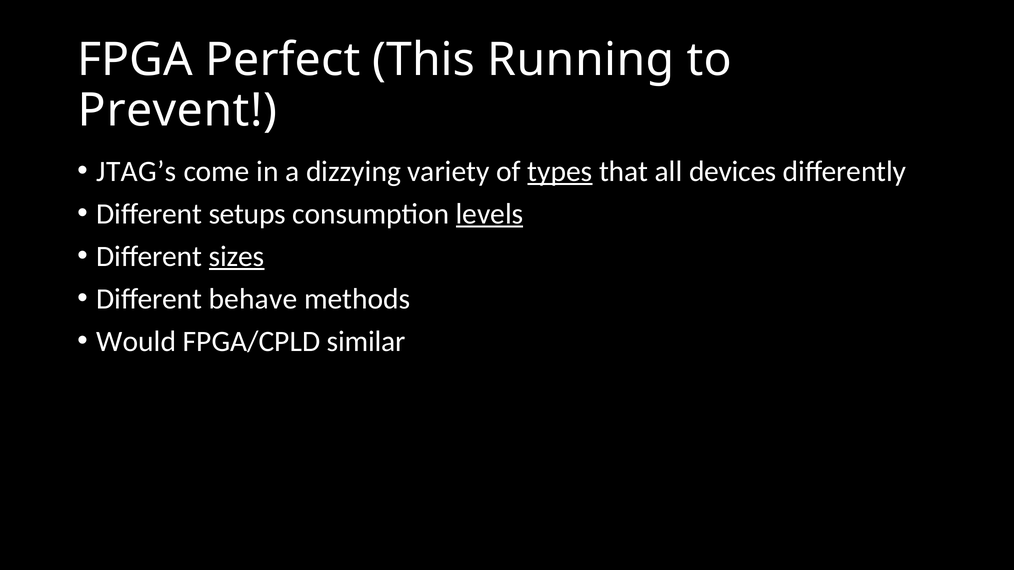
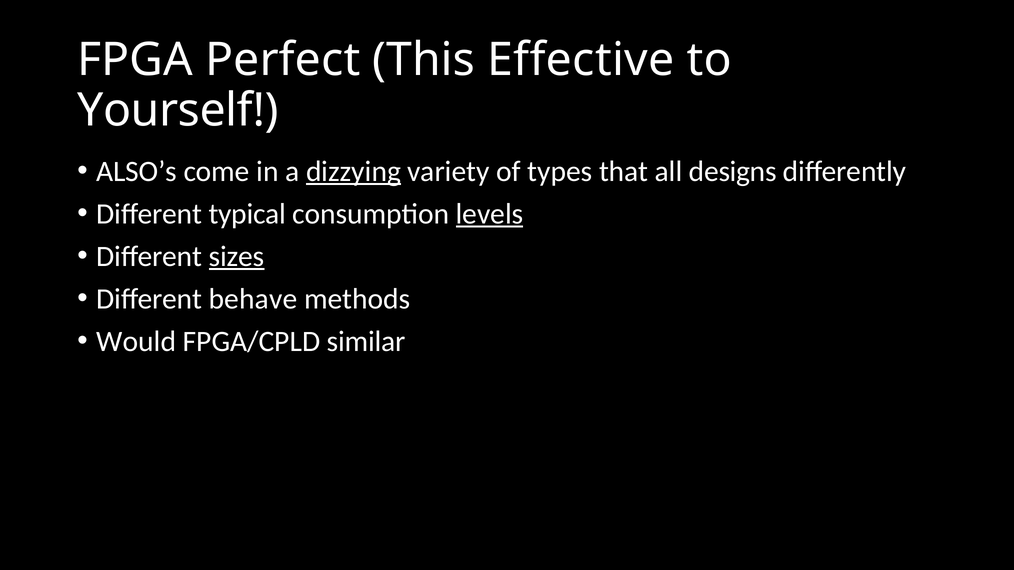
Running: Running -> Effective (581, 60)
Prevent: Prevent -> Yourself (178, 110)
JTAG’s: JTAG’s -> ALSO’s (137, 171)
dizzying underline: none -> present (353, 171)
types underline: present -> none (560, 171)
devices: devices -> designs (733, 171)
setups: setups -> typical (247, 214)
